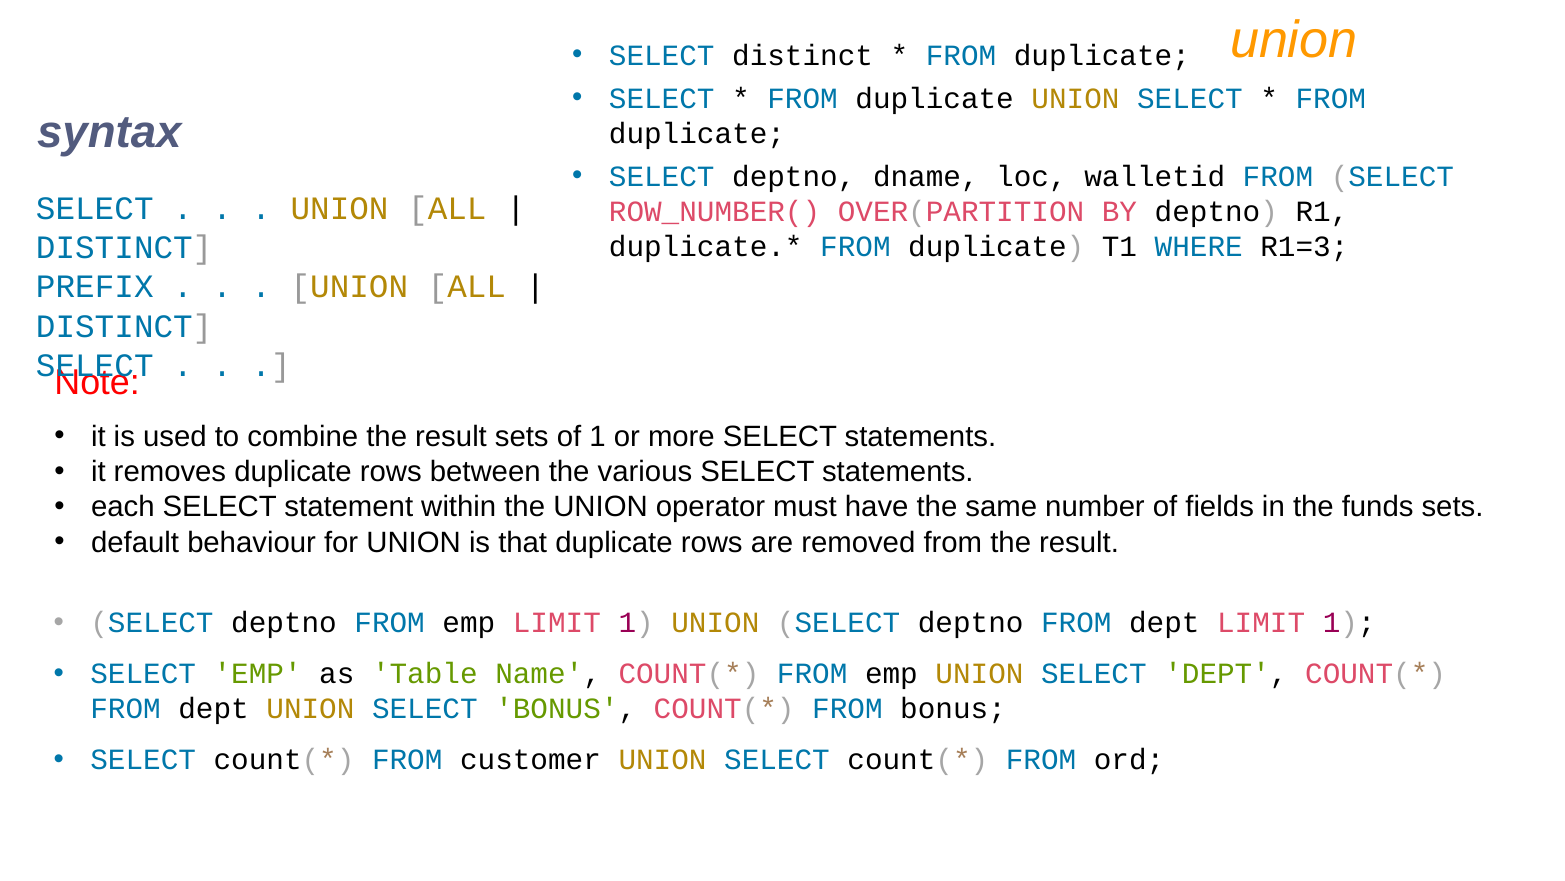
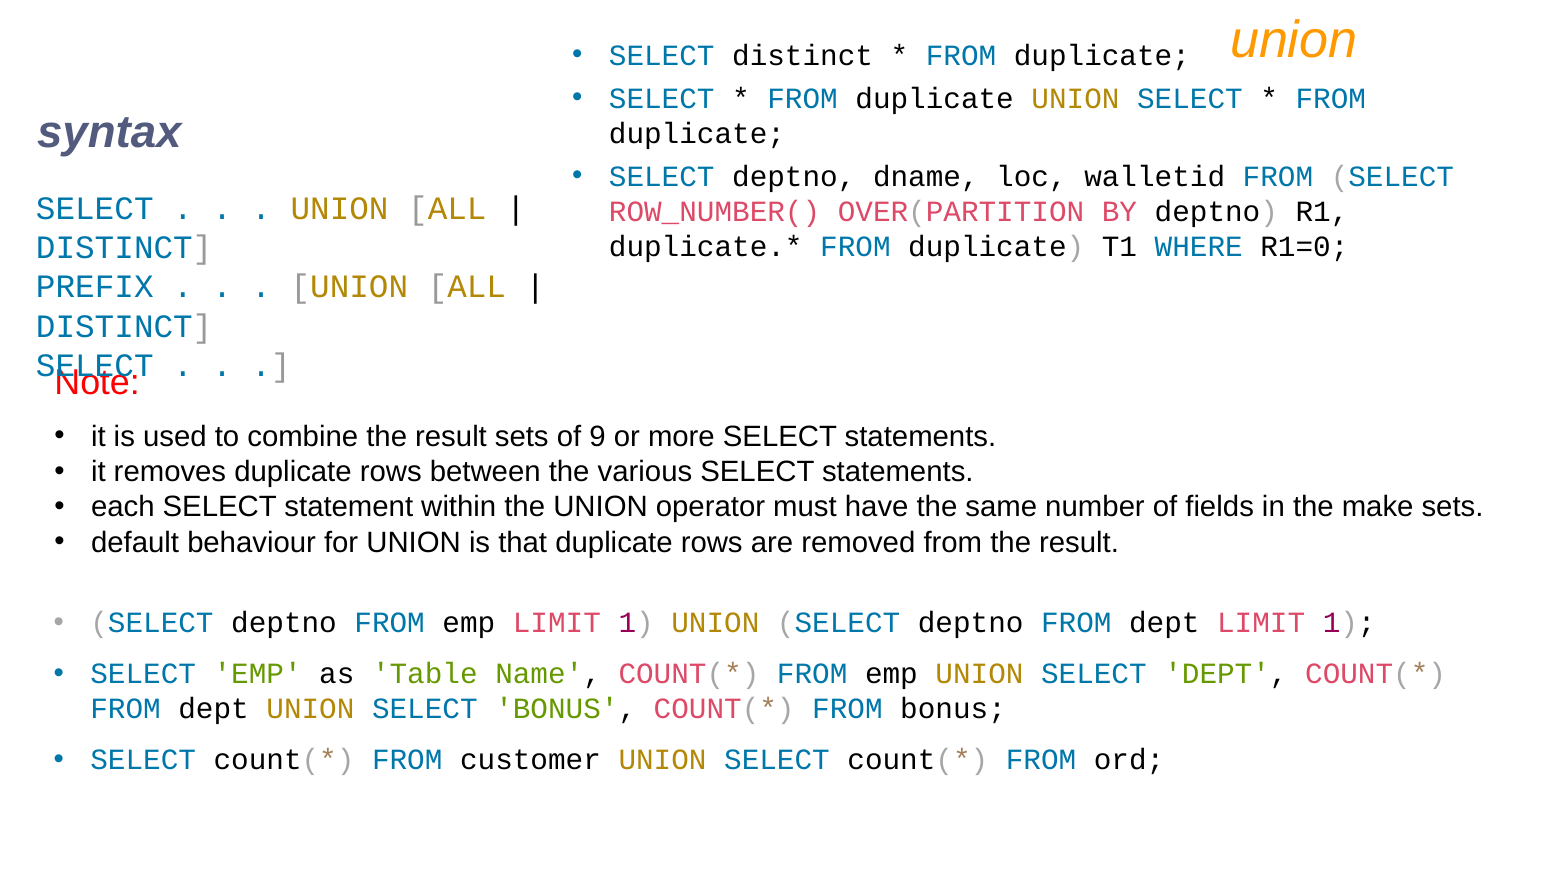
R1=3: R1=3 -> R1=0 (1304, 247)
of 1: 1 -> 9 (598, 436)
funds: funds -> make (1378, 507)
